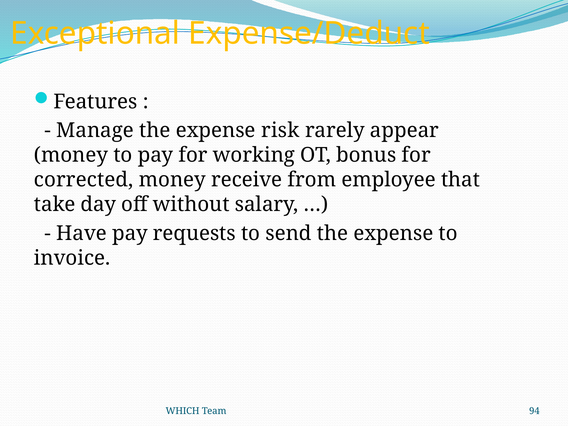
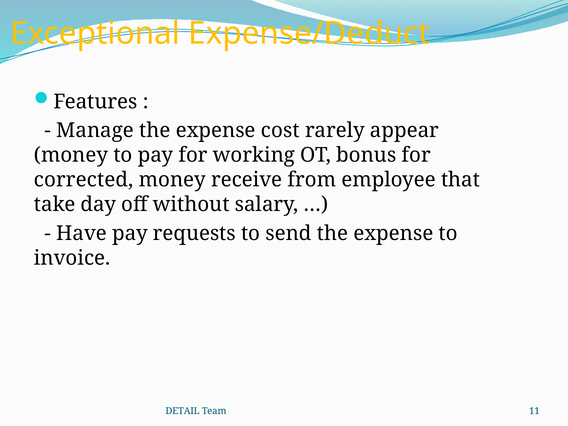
risk: risk -> cost (280, 131)
WHICH: WHICH -> DETAIL (183, 411)
94: 94 -> 11 (534, 411)
